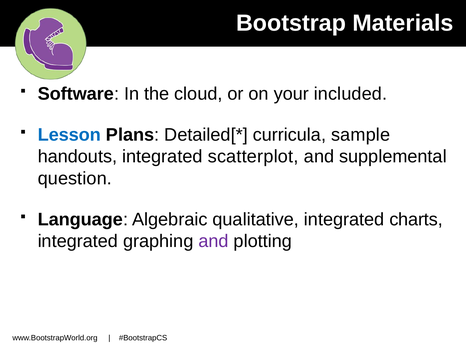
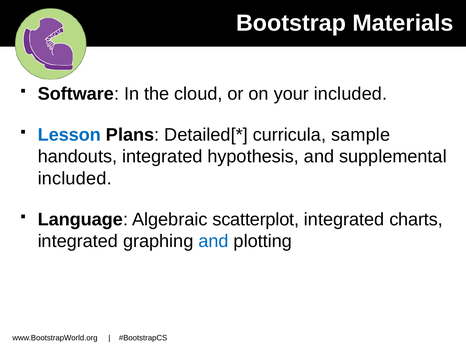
scatterplot: scatterplot -> hypothesis (253, 156)
question: question -> included (75, 178)
qualitative: qualitative -> scatterplot (256, 219)
and colour: purple -> blue (214, 241)
